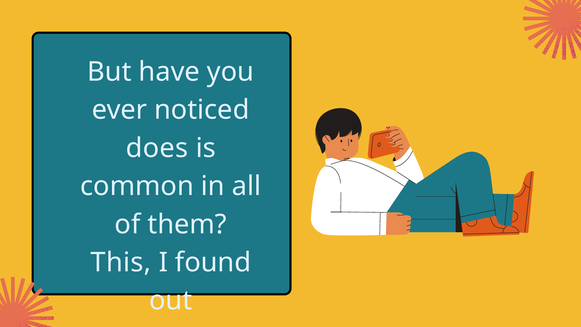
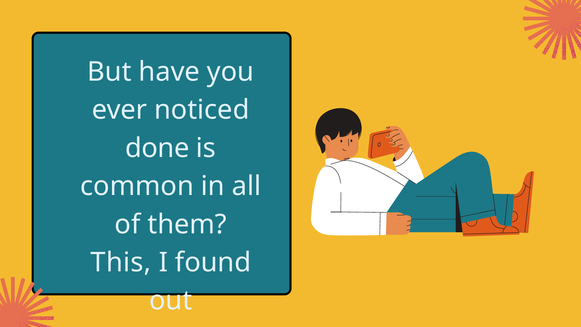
does: does -> done (157, 148)
